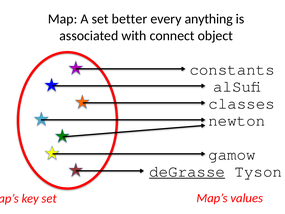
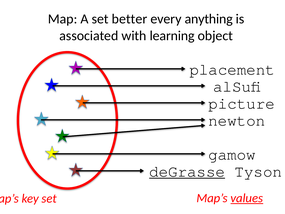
connect: connect -> learning (172, 36)
constants: constants -> placement (232, 69)
classes: classes -> picture (242, 103)
values underline: none -> present (247, 198)
